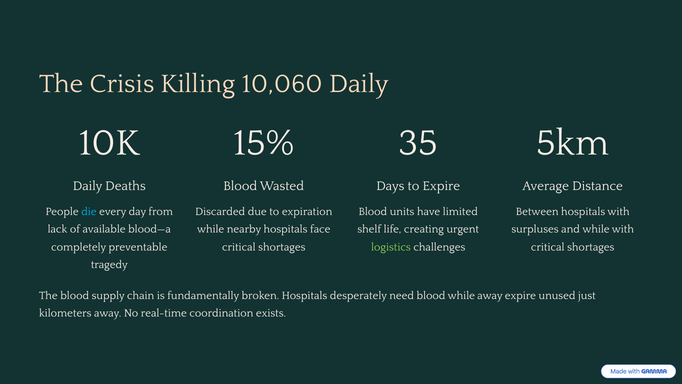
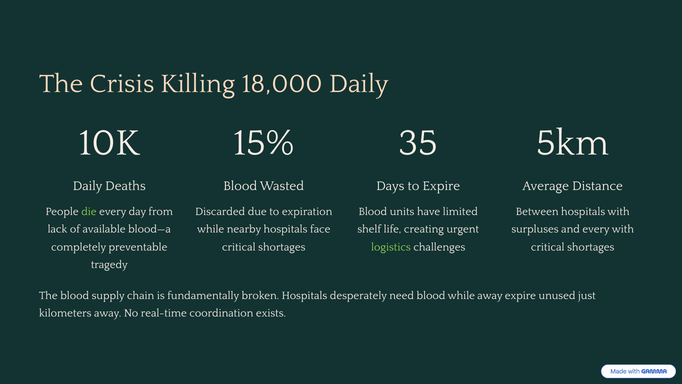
10,060: 10,060 -> 18,000 (282, 83)
die colour: light blue -> light green (89, 211)
and while: while -> every (596, 229)
